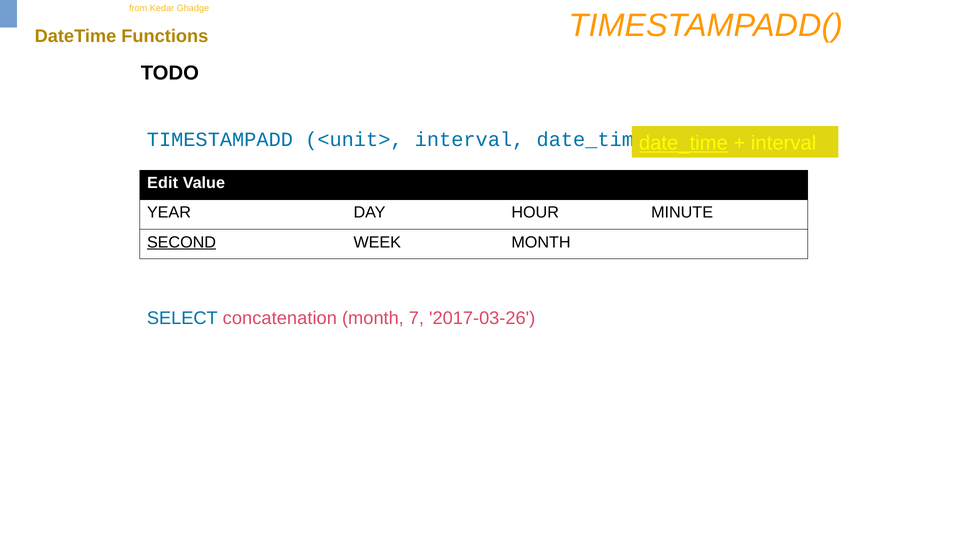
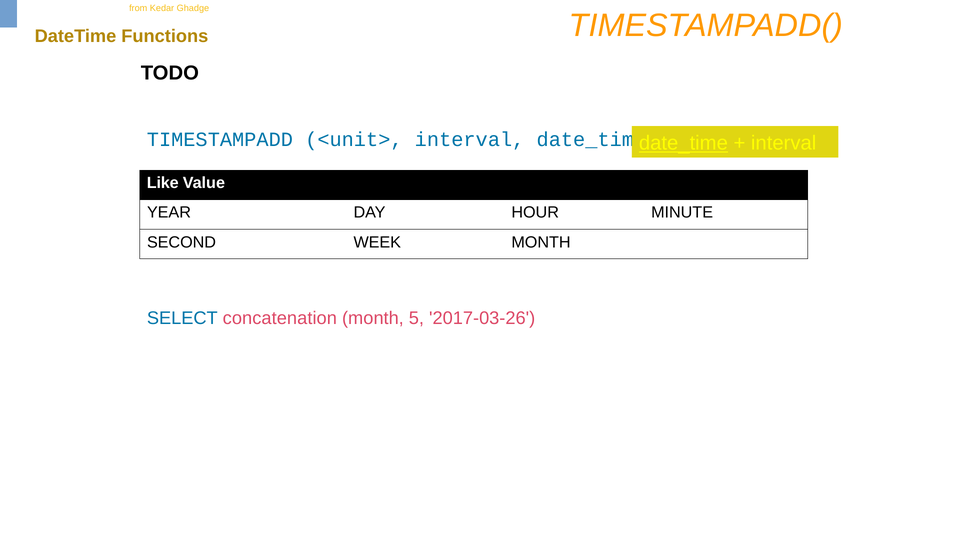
Edit: Edit -> Like (163, 183)
SECOND underline: present -> none (182, 242)
7: 7 -> 5 (416, 318)
